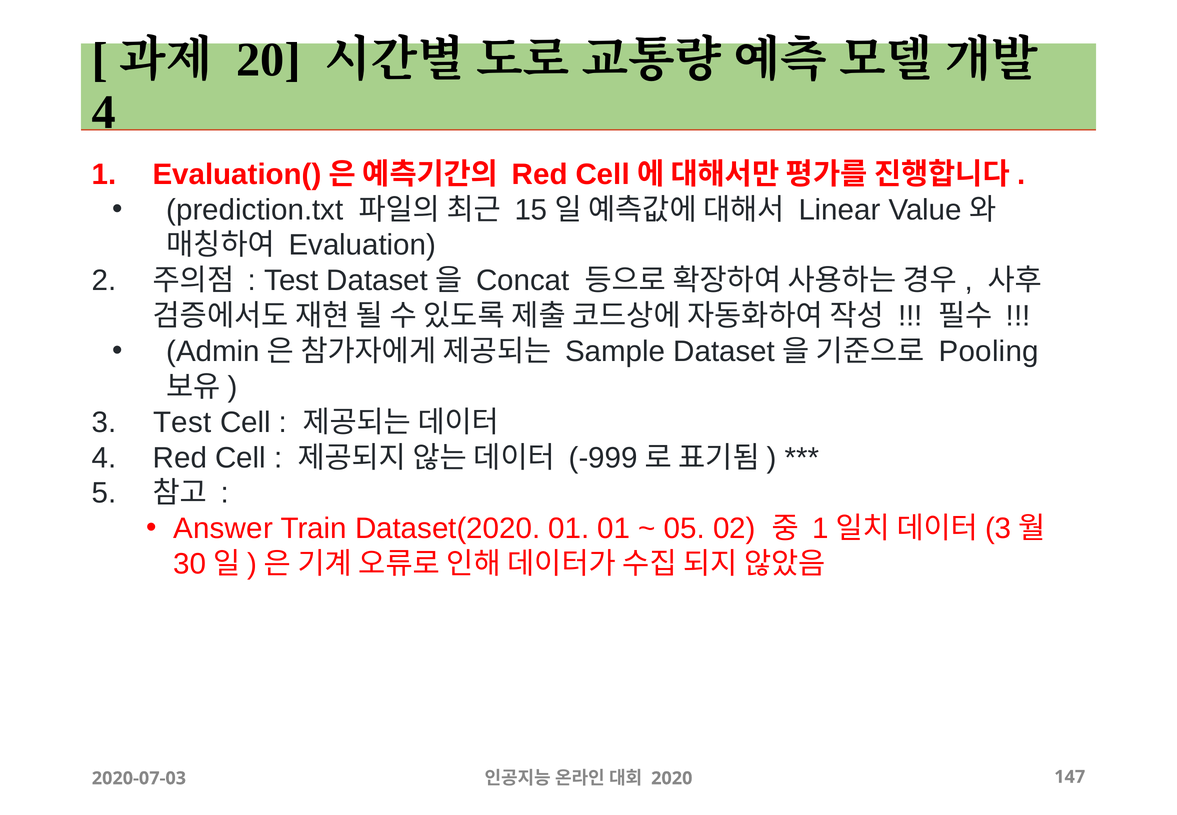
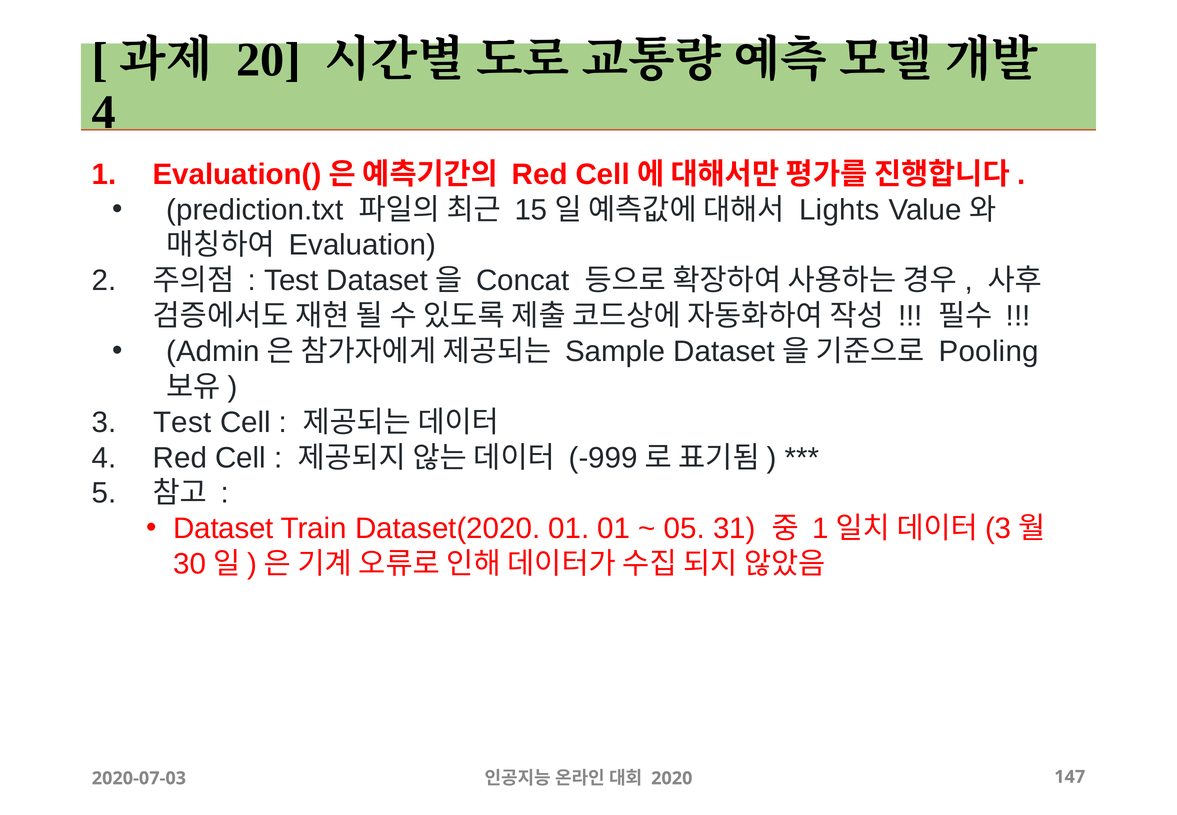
Linear: Linear -> Lights (839, 210)
Answer: Answer -> Dataset (223, 529)
02: 02 -> 31 (734, 529)
